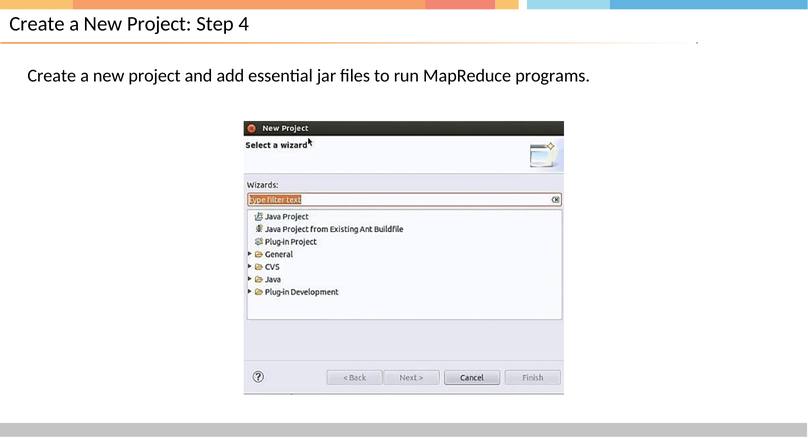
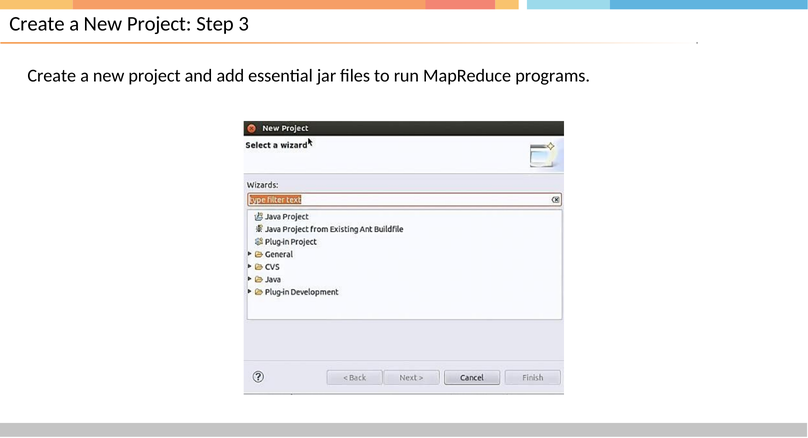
4: 4 -> 3 (244, 24)
